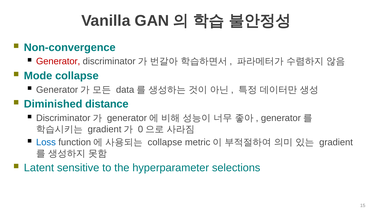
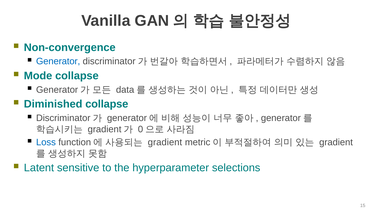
Generator colour: red -> blue (58, 61)
Diminished distance: distance -> collapse (107, 104)
collapse: collapse -> gradient (165, 142)
